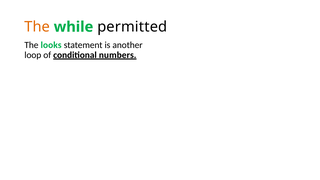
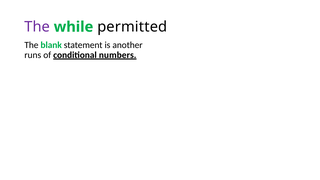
The colour: orange -> purple (37, 27)
looks: looks -> blank (51, 45)
loop: loop -> runs (33, 55)
